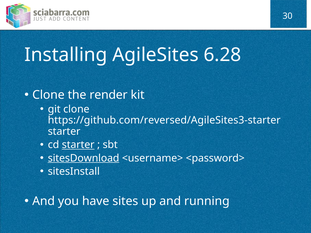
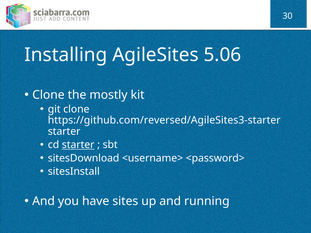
6.28: 6.28 -> 5.06 (222, 55)
render: render -> mostly (109, 95)
sitesDownload underline: present -> none (84, 158)
